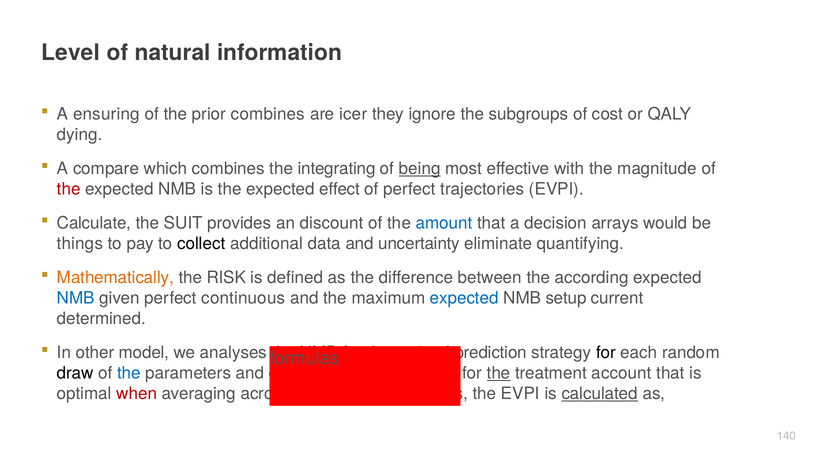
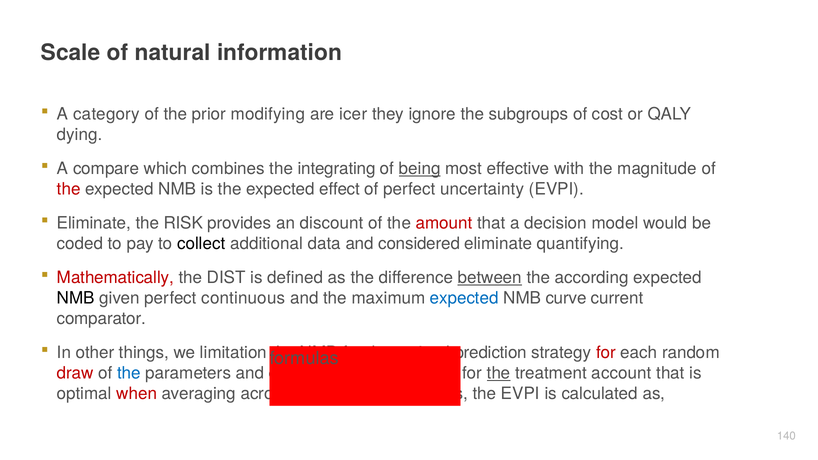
Level: Level -> Scale (71, 53)
ensuring: ensuring -> category (106, 114)
prior combines: combines -> modifying (268, 114)
trajectories: trajectories -> uncertainty (482, 189)
Calculate: Calculate -> Eliminate (94, 223)
SUIT: SUIT -> RISK (183, 223)
amount colour: blue -> red (444, 223)
arrays: arrays -> model (615, 223)
things: things -> coded (80, 244)
uncertainty: uncertainty -> considered (419, 244)
Mathematically colour: orange -> red (115, 278)
RISK: RISK -> DIST (226, 278)
between underline: none -> present (490, 278)
NMB colour: blue -> black (76, 298)
setup: setup -> curve (566, 298)
determined: determined -> comparator (101, 319)
model: model -> things (144, 353)
analyses: analyses -> limitation (233, 353)
for colour: black -> red (606, 353)
draw colour: black -> red (75, 373)
calculated underline: present -> none (600, 394)
